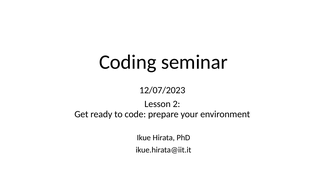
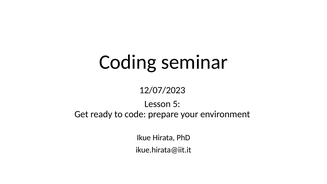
2: 2 -> 5 (176, 104)
